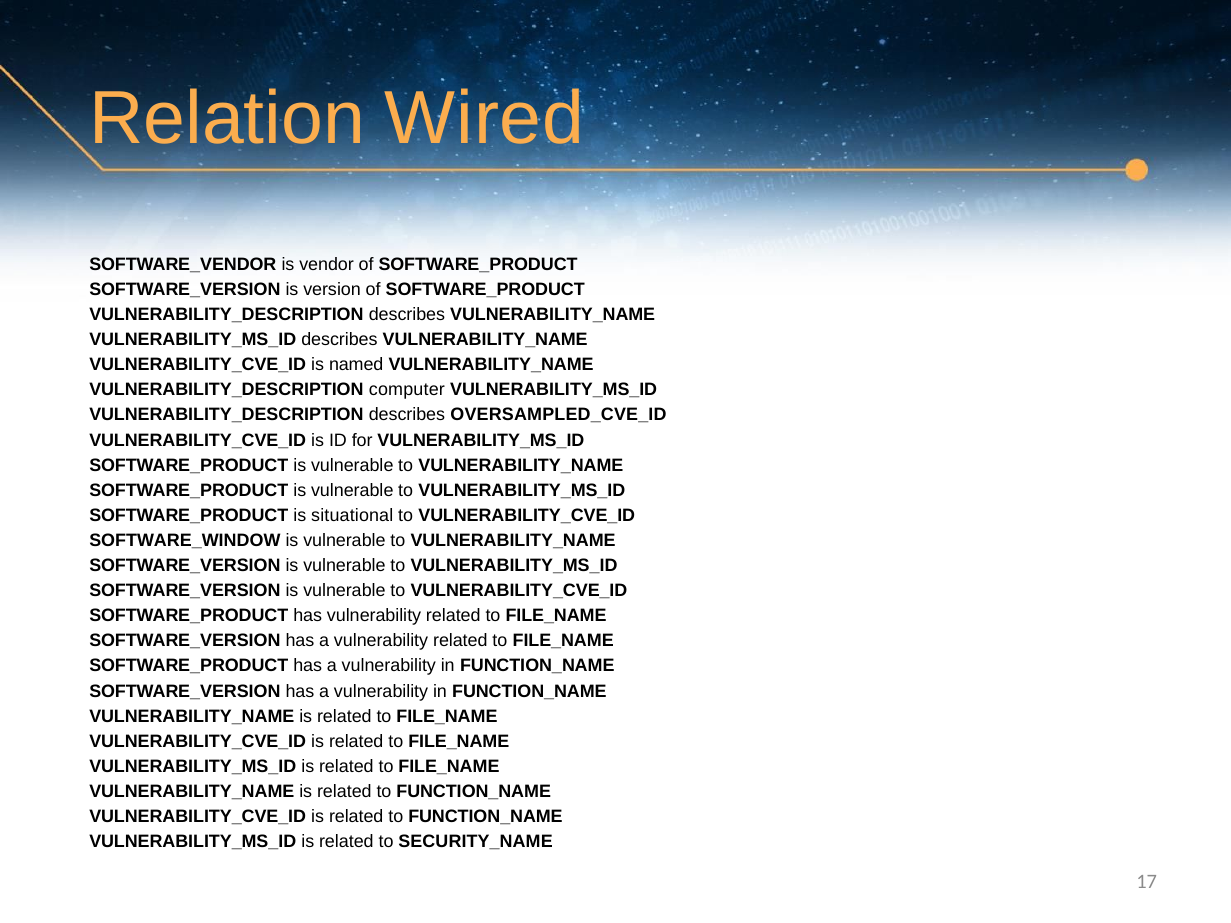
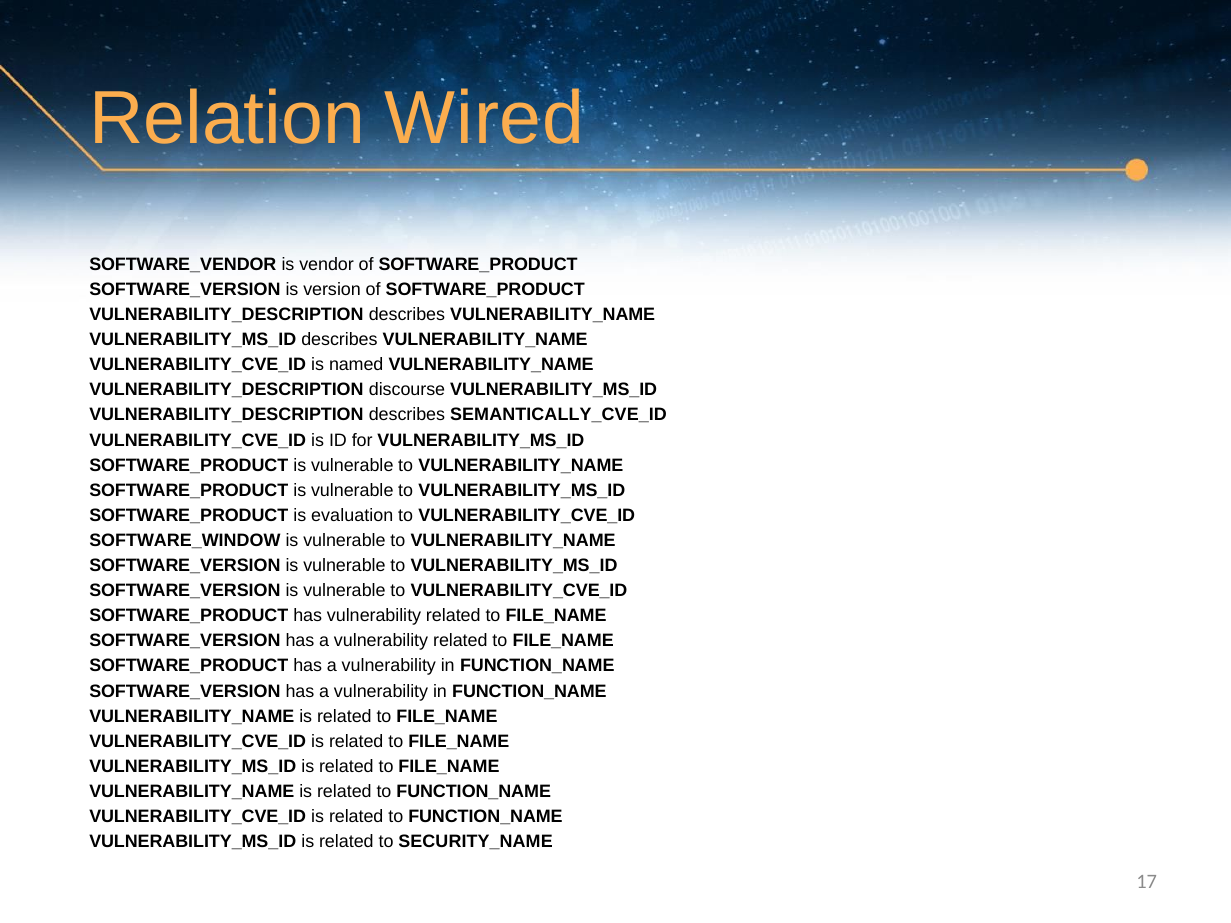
computer: computer -> discourse (407, 390)
OVERSAMPLED_CVE_ID: OVERSAMPLED_CVE_ID -> SEMANTICALLY_CVE_ID (559, 415)
situational: situational -> evaluation (352, 516)
